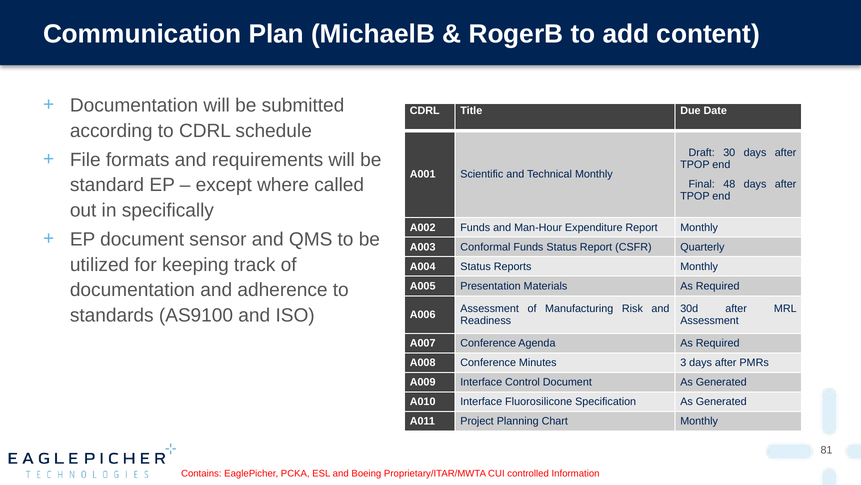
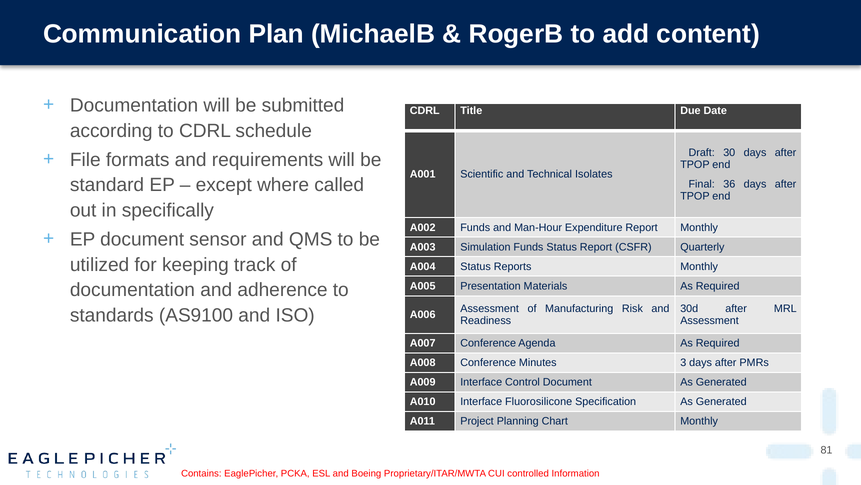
Technical Monthly: Monthly -> Isolates (594, 174)
48: 48 -> 36 (729, 184)
Conformal: Conformal -> Simulation (485, 247)
